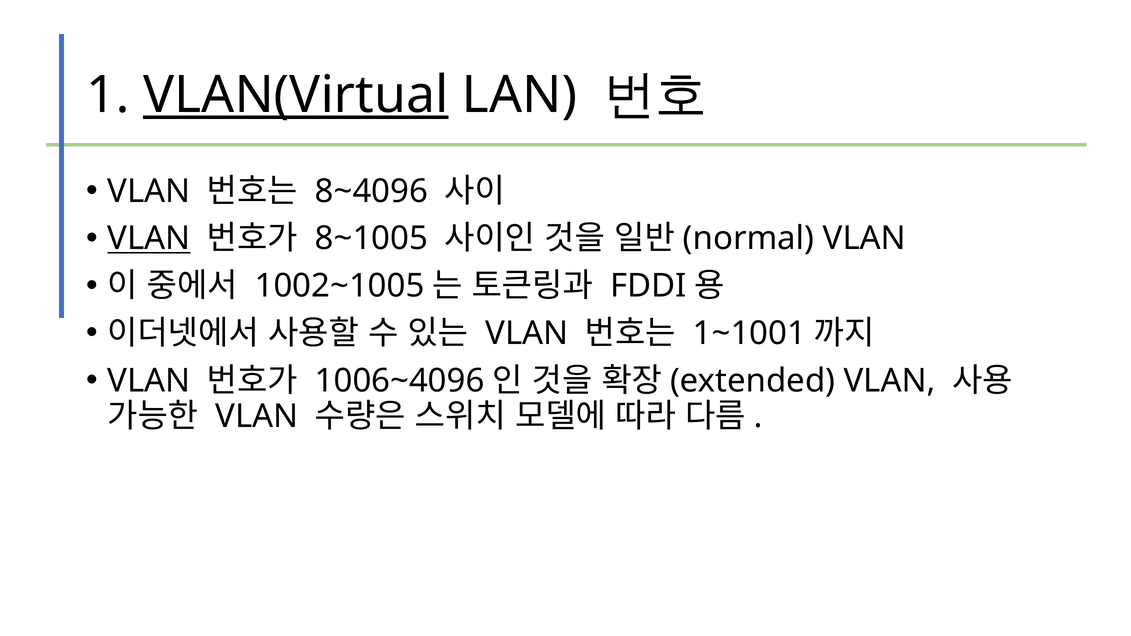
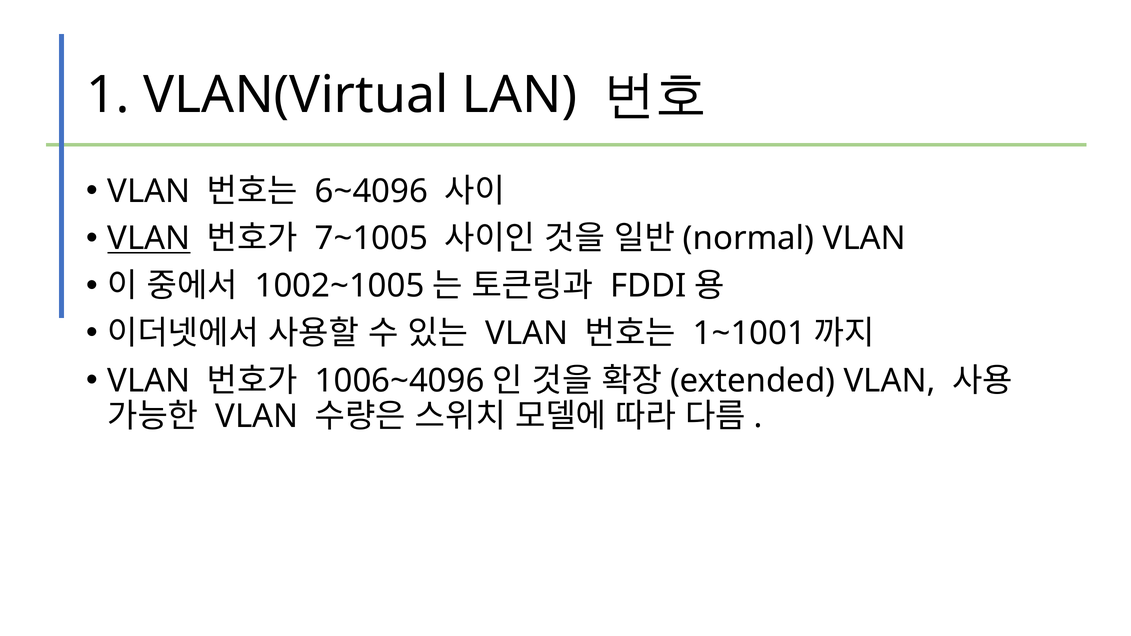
VLAN(Virtual underline: present -> none (296, 95)
8~4096: 8~4096 -> 6~4096 (371, 191)
8~1005: 8~1005 -> 7~1005 (371, 239)
